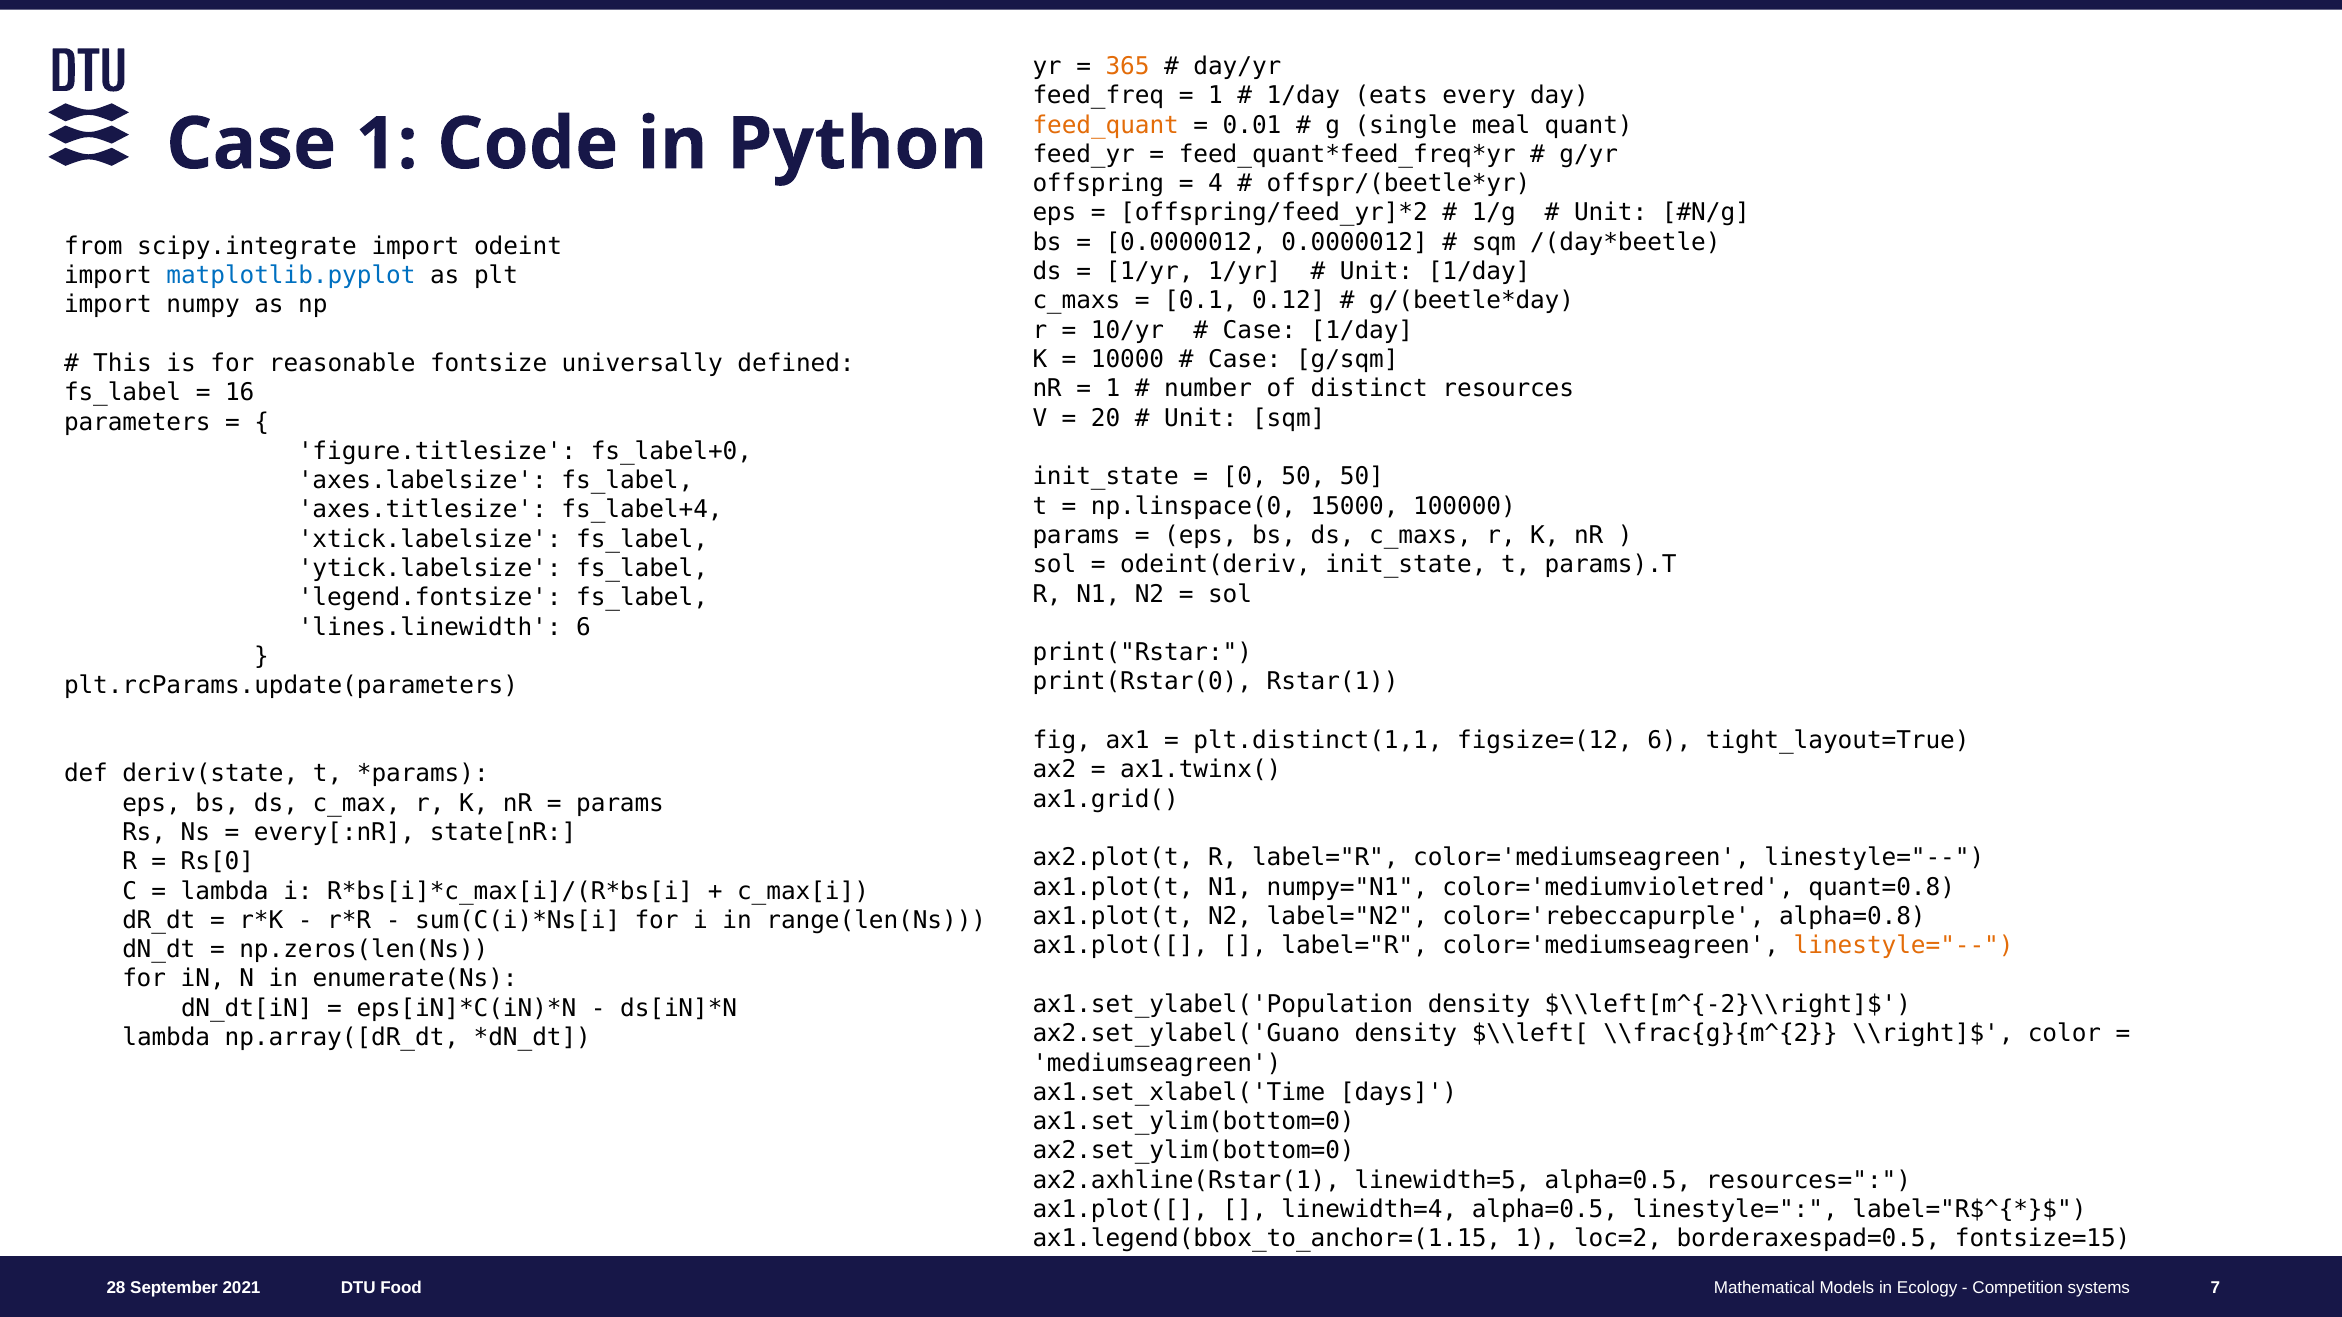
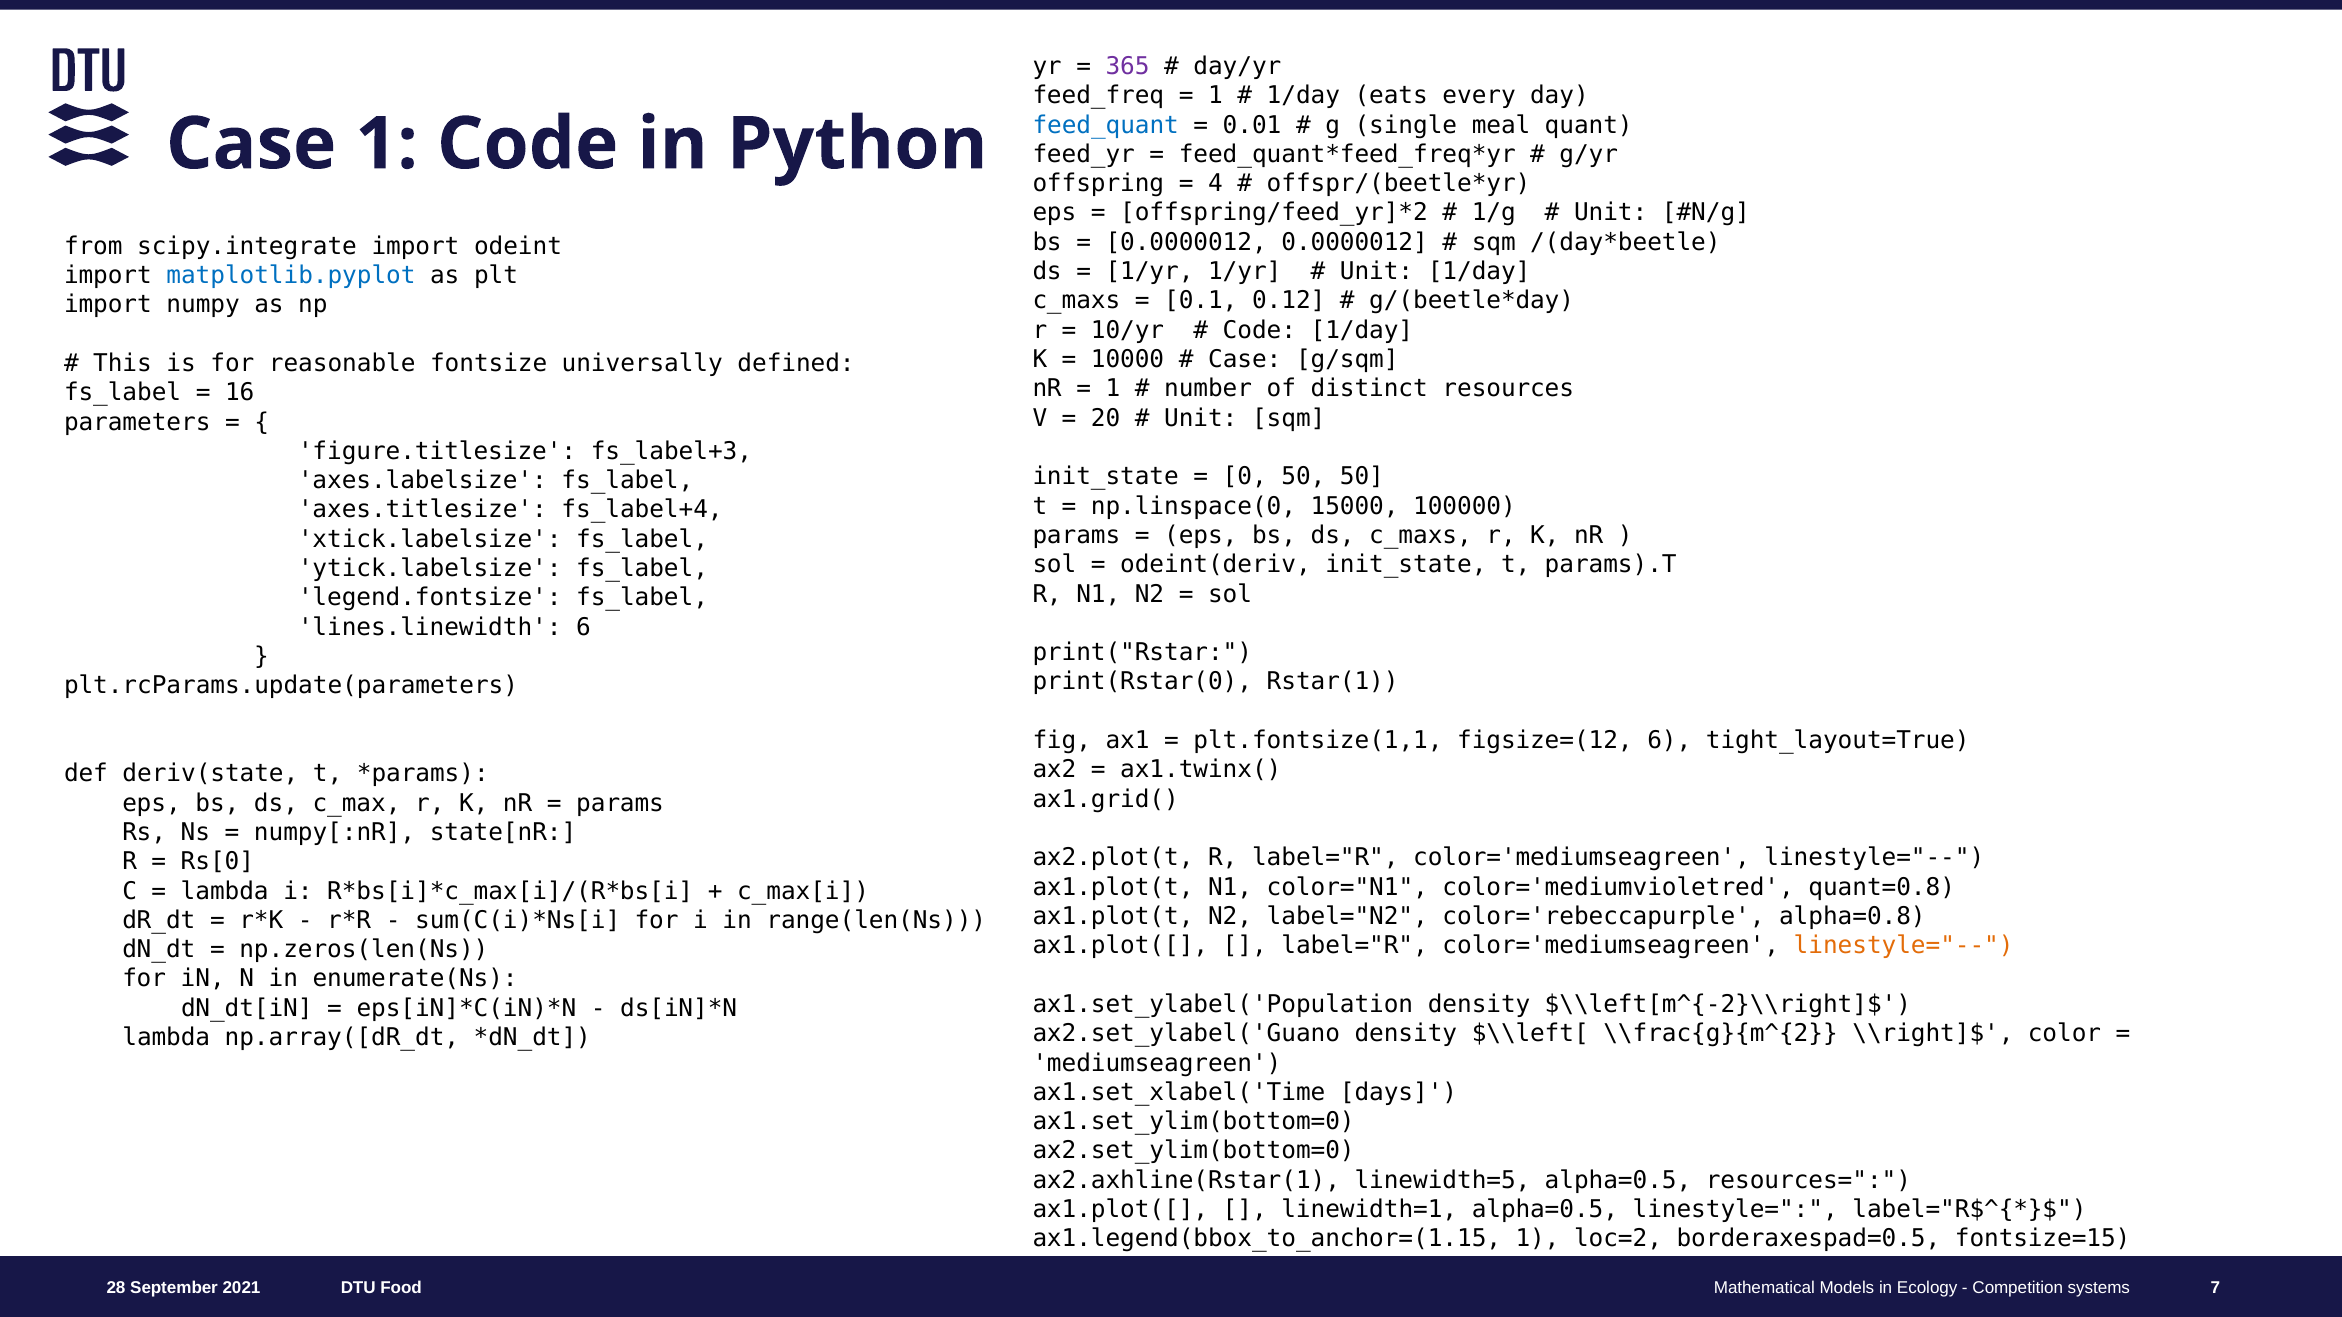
365 colour: orange -> purple (1128, 66)
feed_quant colour: orange -> blue (1106, 125)
Case: Case -> Code (1259, 330)
fs_label+0: fs_label+0 -> fs_label+3 (671, 451)
plt.distinct(1,1: plt.distinct(1,1 -> plt.fontsize(1,1 (1318, 741)
every[:nR: every[:nR -> numpy[:nR (335, 833)
numpy="N1: numpy="N1 -> color="N1 (1347, 887)
linewidth=4: linewidth=4 -> linewidth=1 (1369, 1210)
